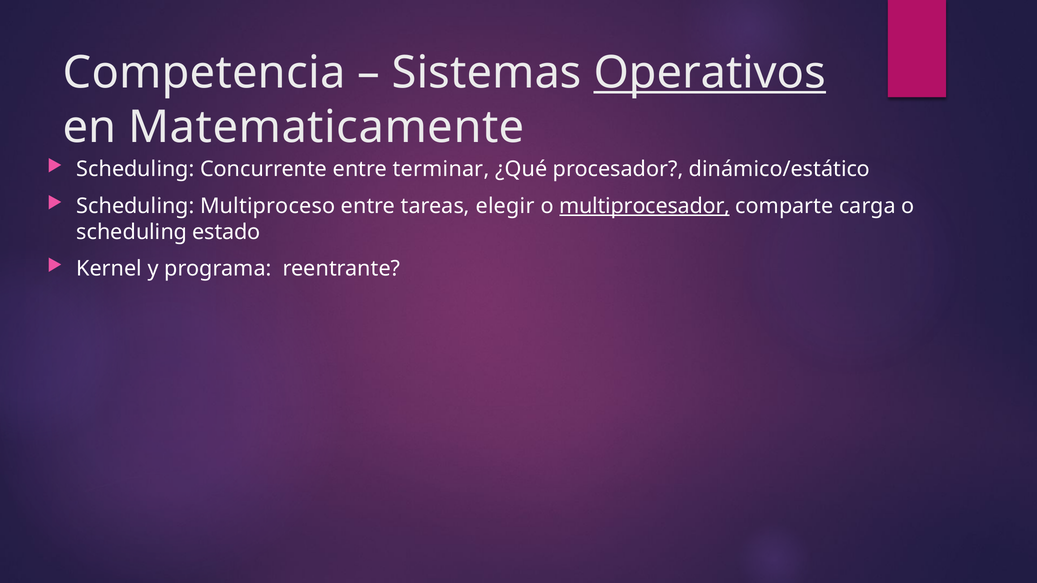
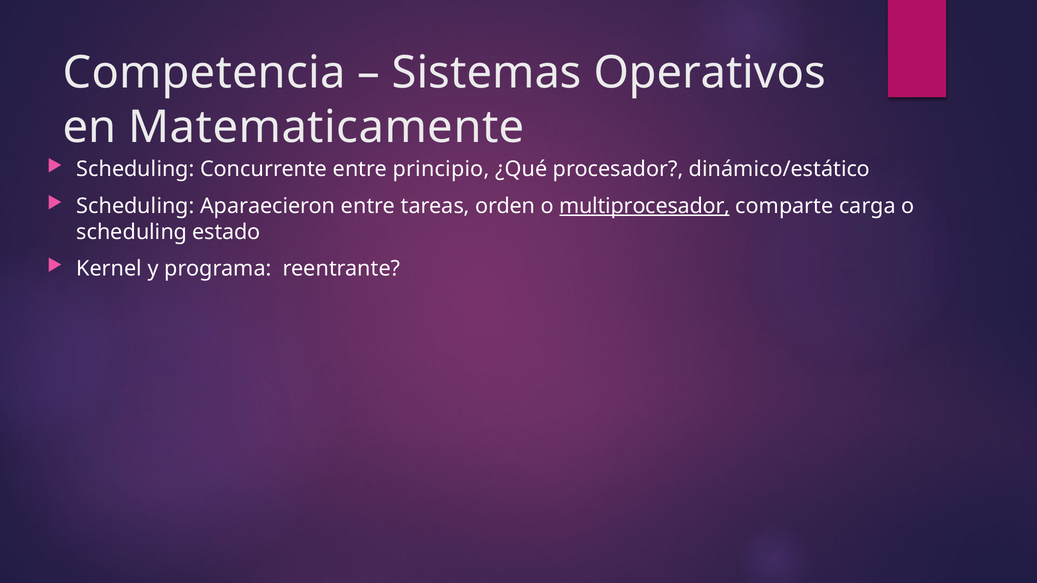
Operativos underline: present -> none (710, 73)
terminar: terminar -> principio (441, 169)
Multiproceso: Multiproceso -> Aparaecieron (268, 206)
elegir: elegir -> orden (505, 206)
